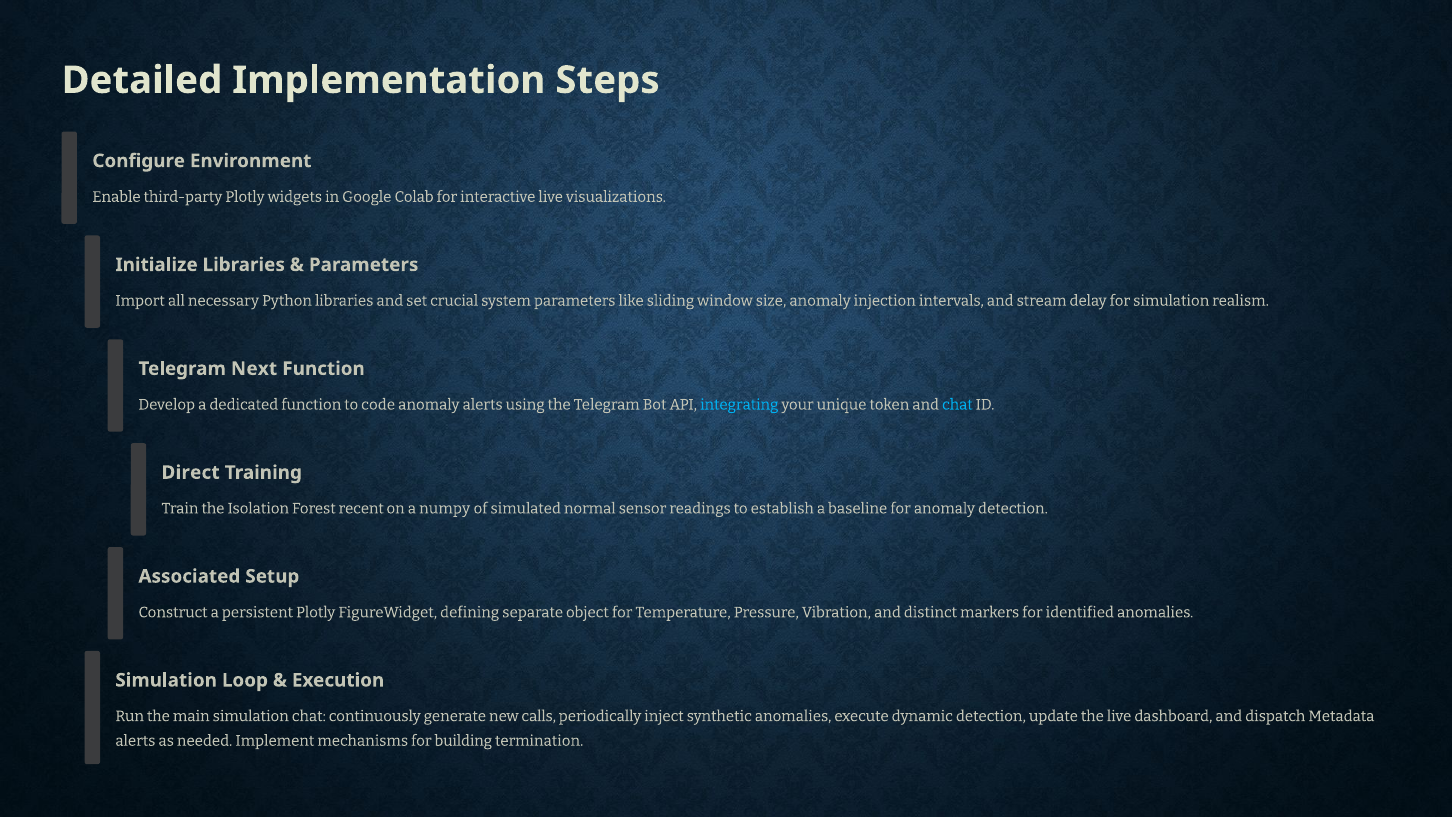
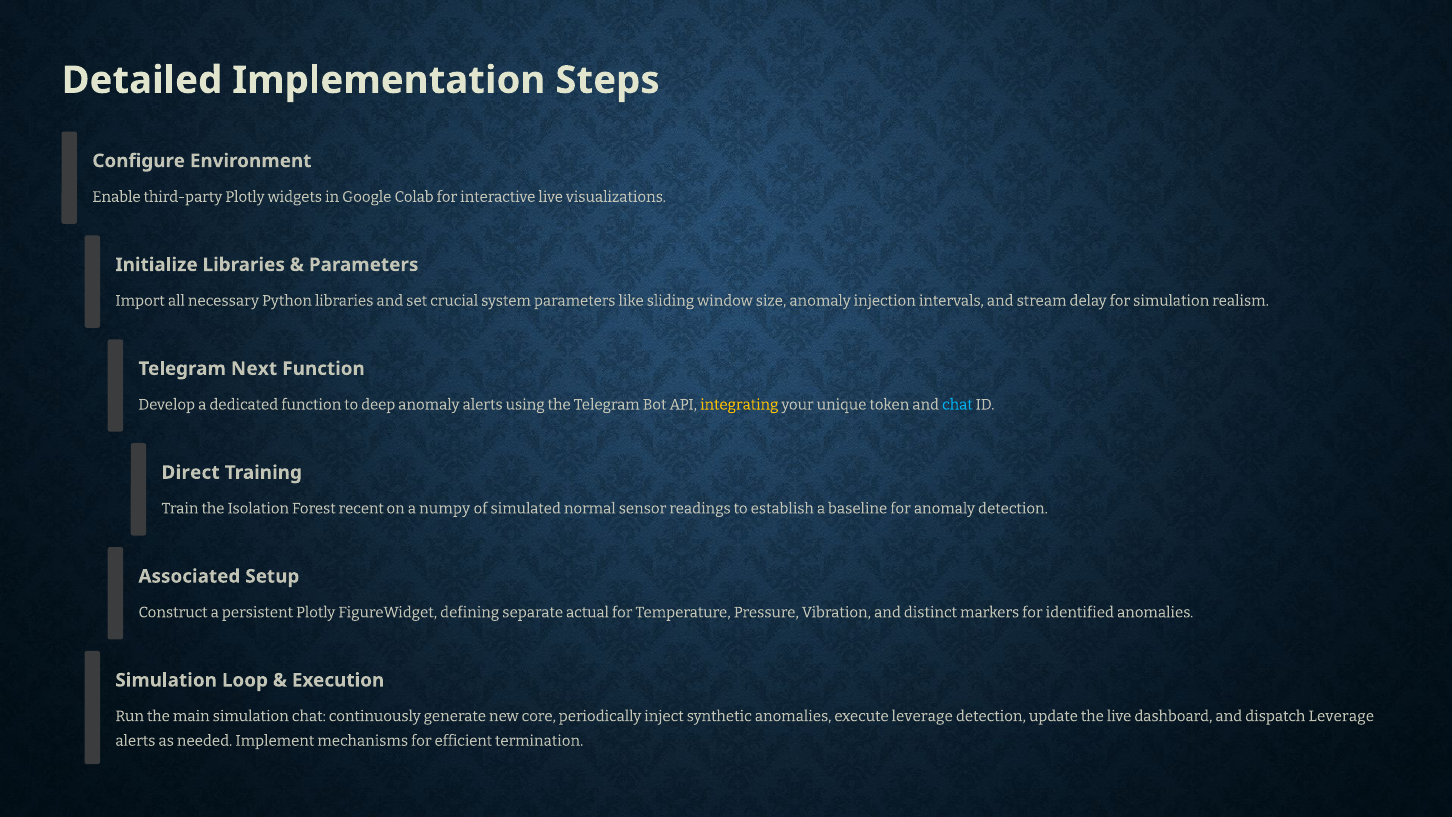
code: code -> deep (378, 404)
integrating colour: light blue -> yellow (739, 404)
object: object -> actual (587, 612)
calls: calls -> core (539, 716)
execute dynamic: dynamic -> leverage (922, 716)
dispatch Metadata: Metadata -> Leverage (1341, 716)
building: building -> efficient (463, 741)
